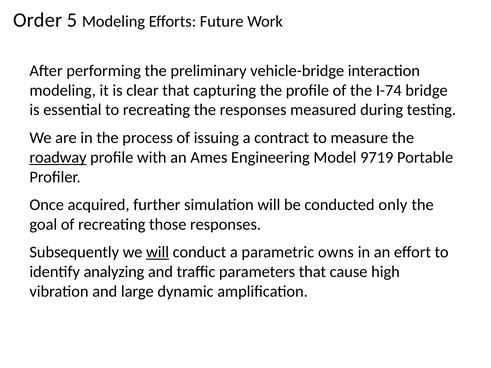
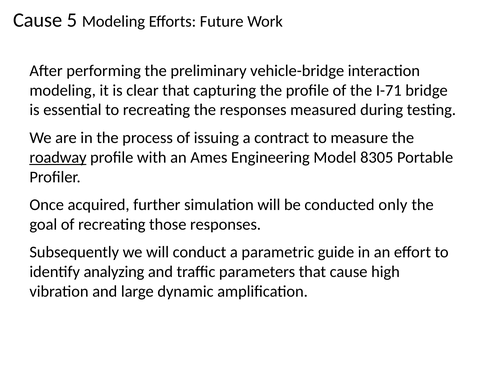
Order: Order -> Cause (38, 20)
I-74: I-74 -> I-71 (389, 90)
9719: 9719 -> 8305 (377, 157)
will underline: present -> none (158, 252)
owns: owns -> guide (336, 252)
